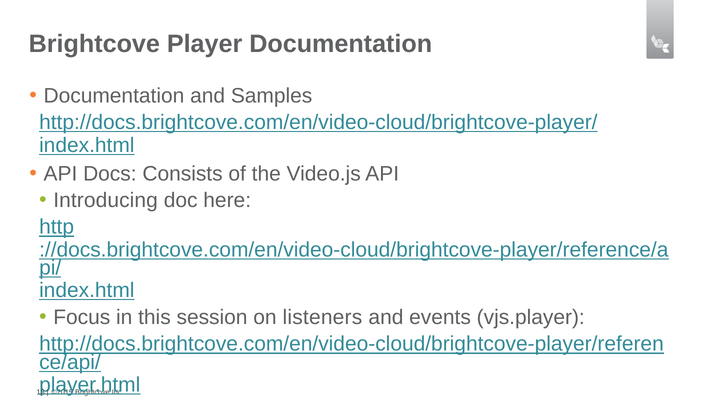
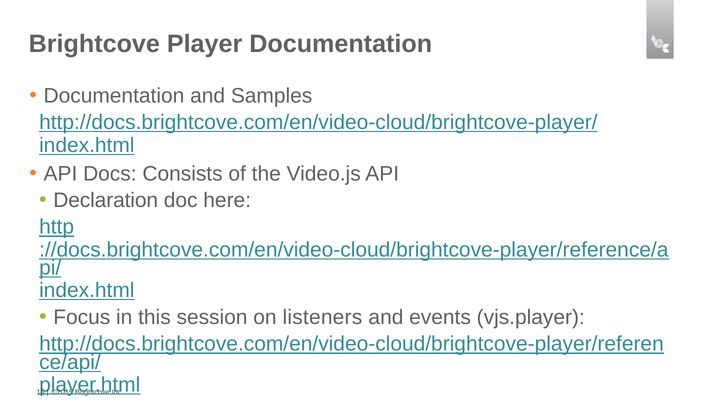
Introducing: Introducing -> Declaration (106, 200)
